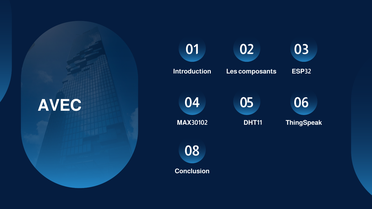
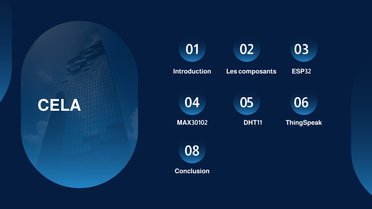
AVEC: AVEC -> CELA (60, 106)
